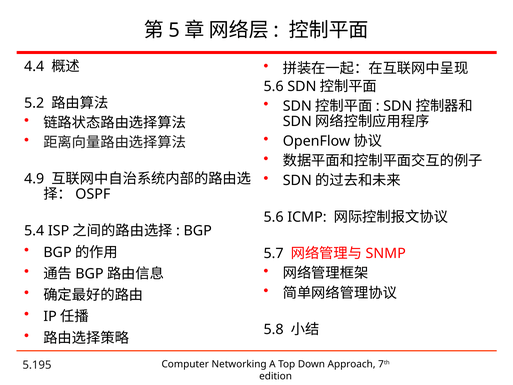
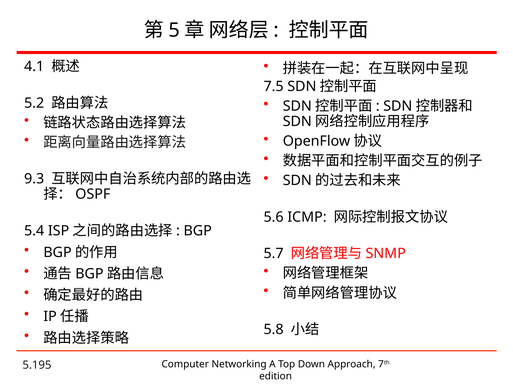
4.4: 4.4 -> 4.1 (34, 66)
5.6: 5.6 -> 7.5 (274, 86)
4.9: 4.9 -> 9.3 (34, 179)
